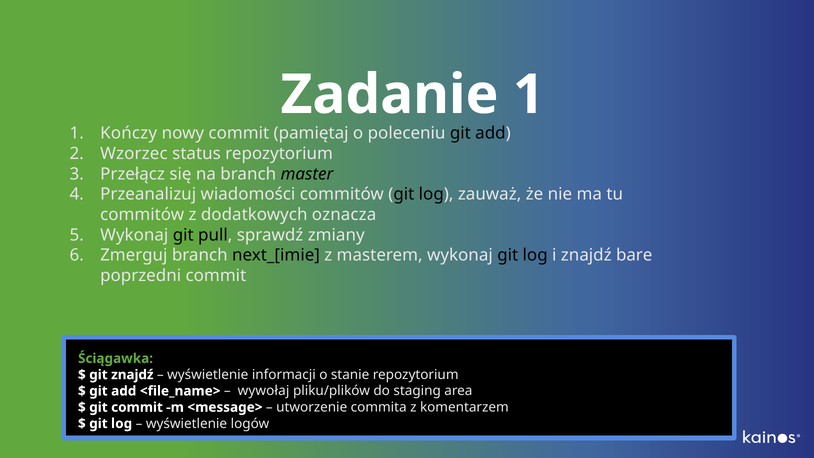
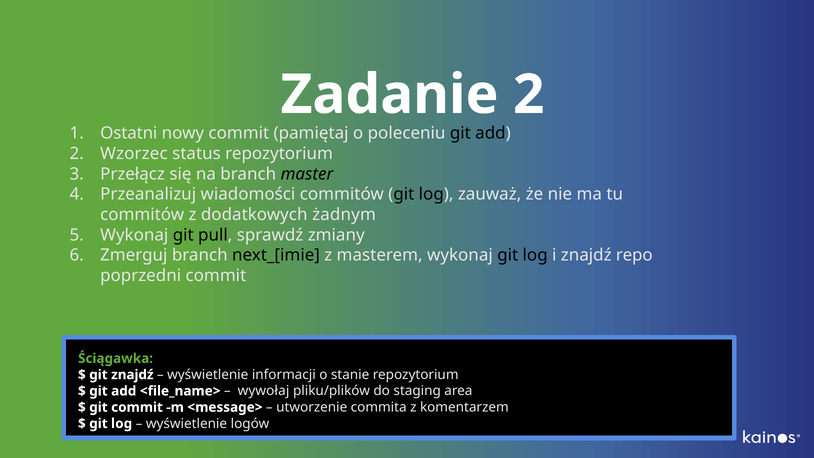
1: 1 -> 2 (529, 95)
Kończy: Kończy -> Ostatni (129, 133)
oznacza: oznacza -> żadnym (344, 215)
bare: bare -> repo (634, 255)
